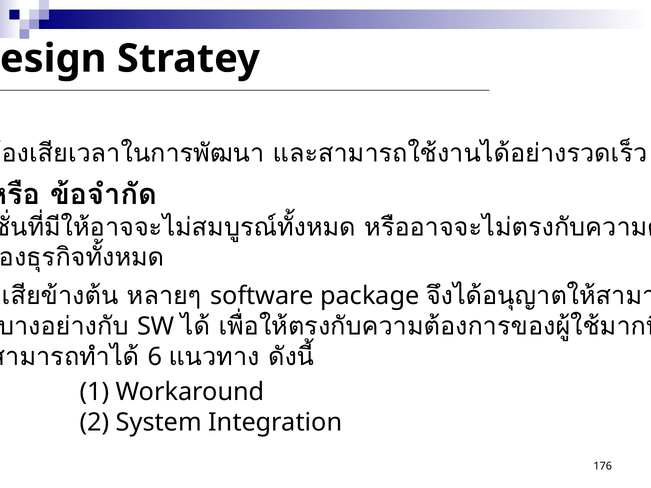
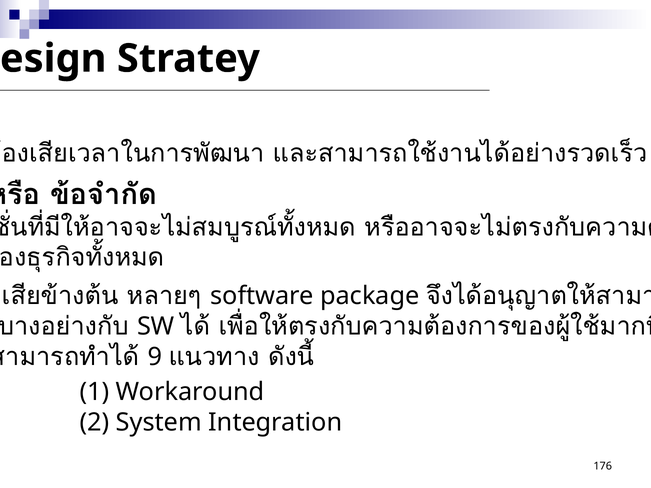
6: 6 -> 9 (155, 357)
